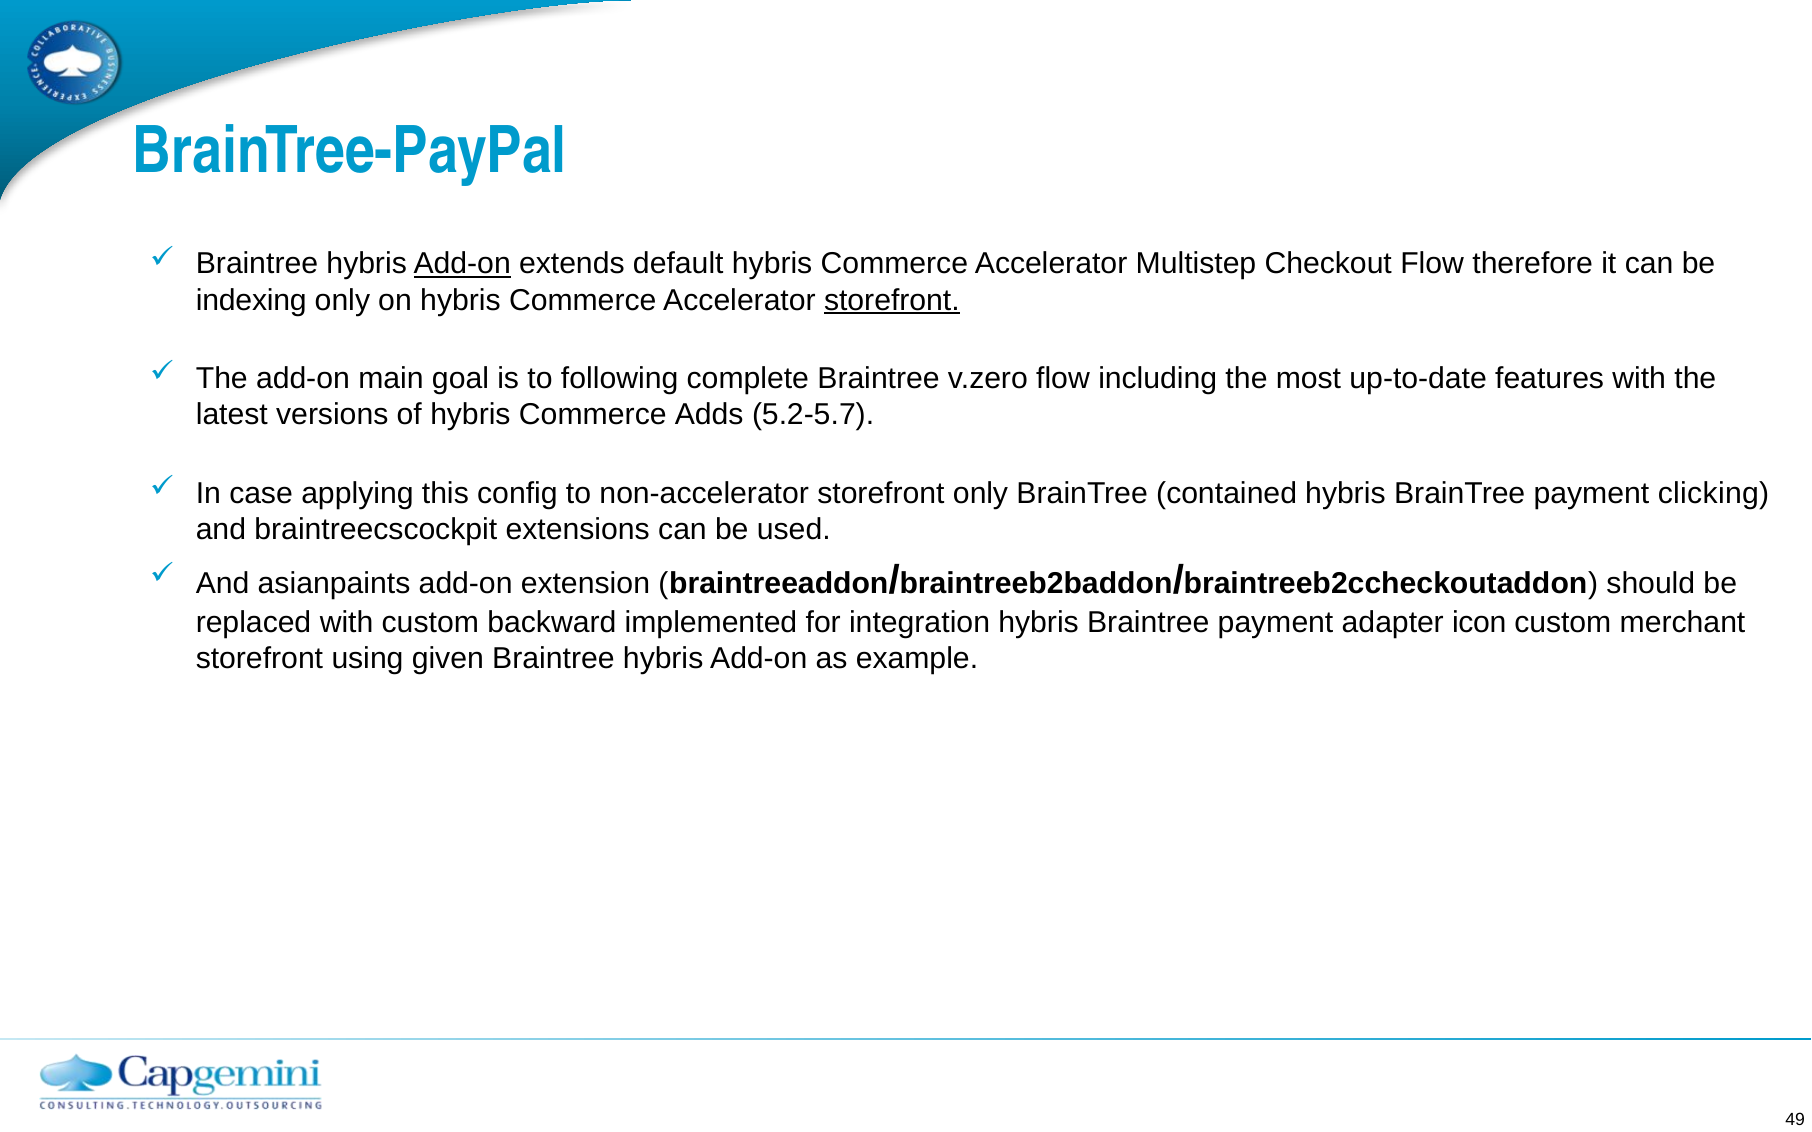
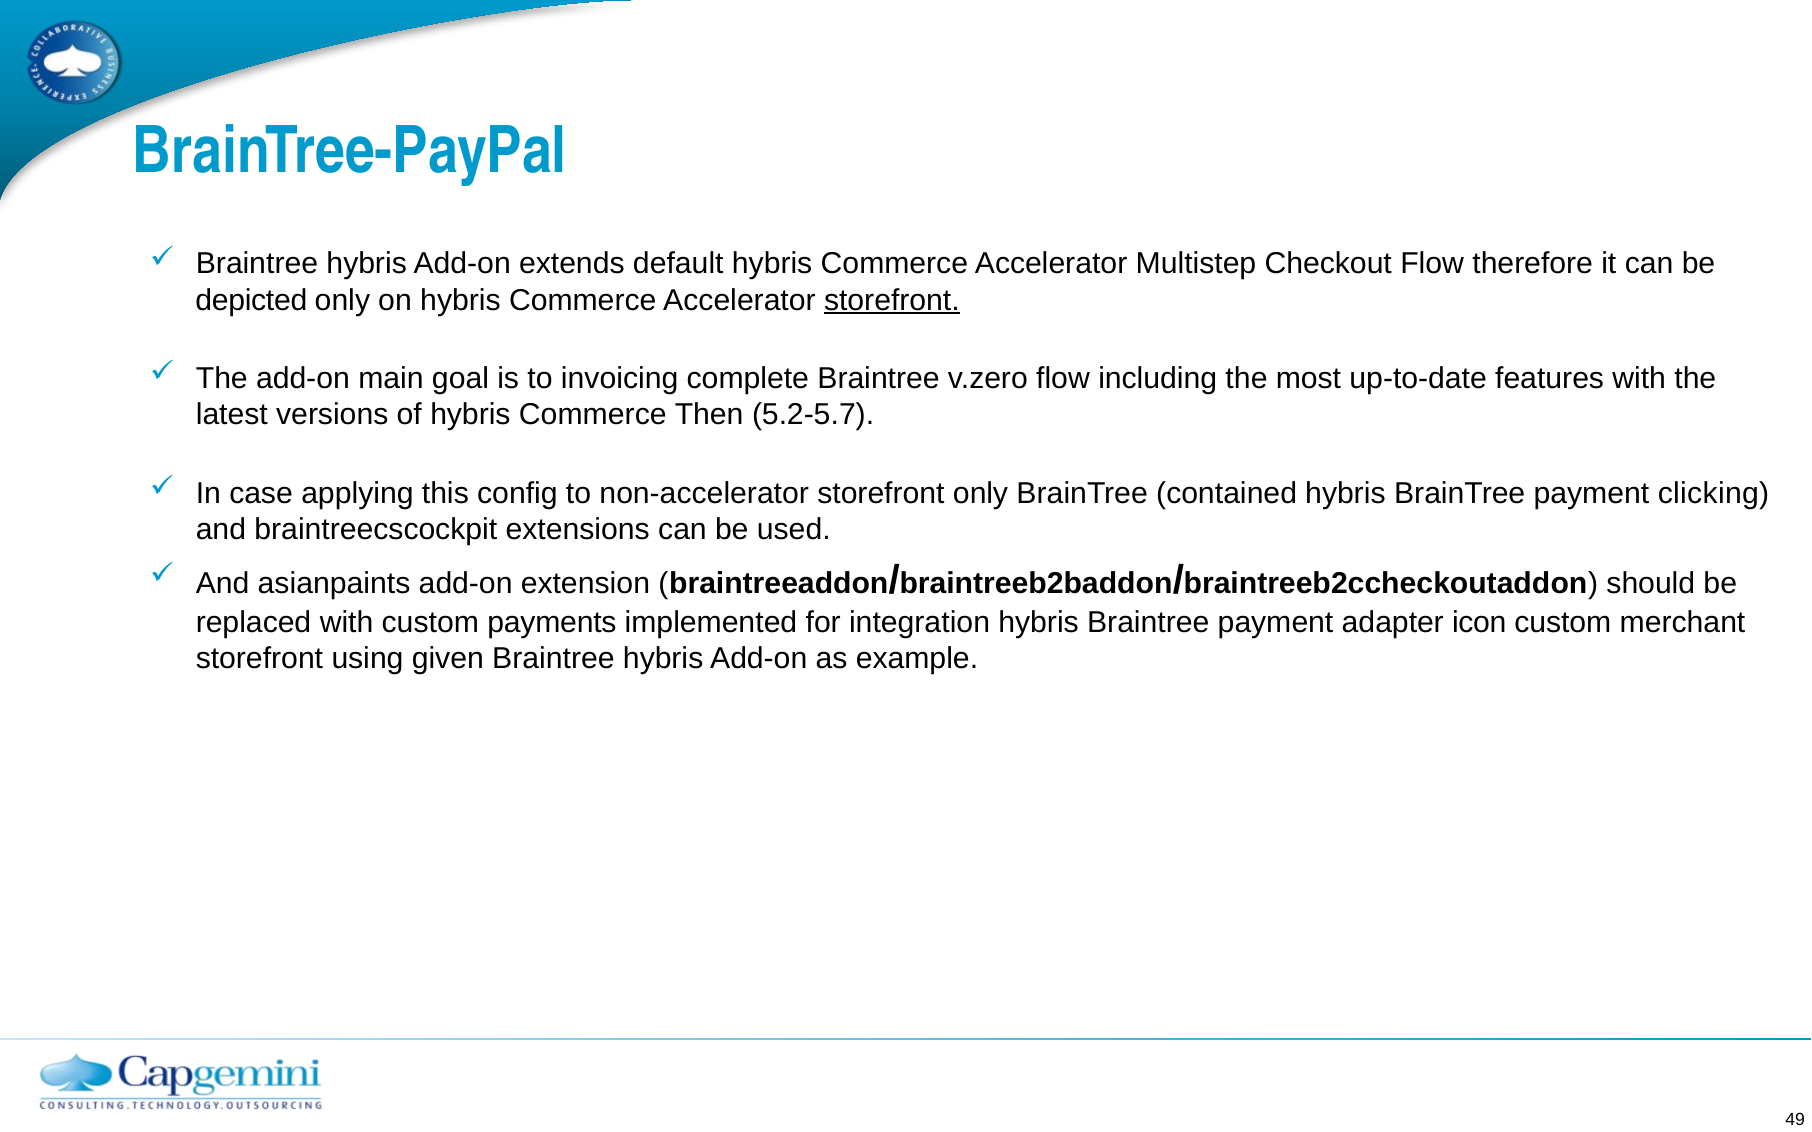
Add-on underline: present -> none (462, 264)
indexing: indexing -> depicted (251, 300)
following: following -> invoicing (620, 379)
Adds: Adds -> Then (709, 415)
backward: backward -> payments (552, 622)
